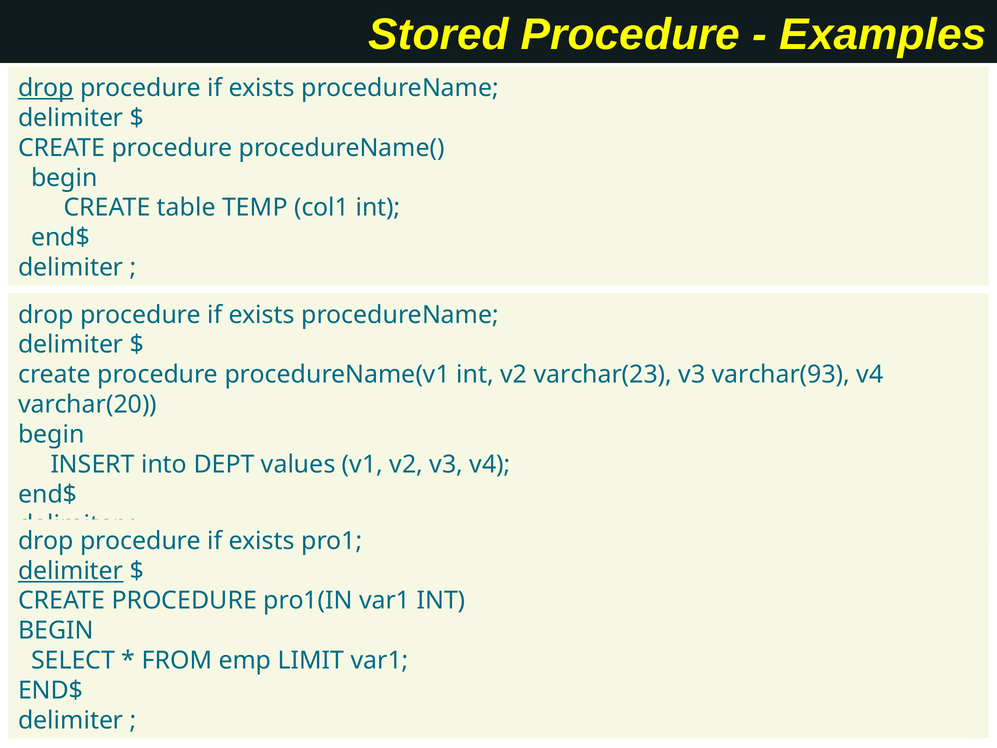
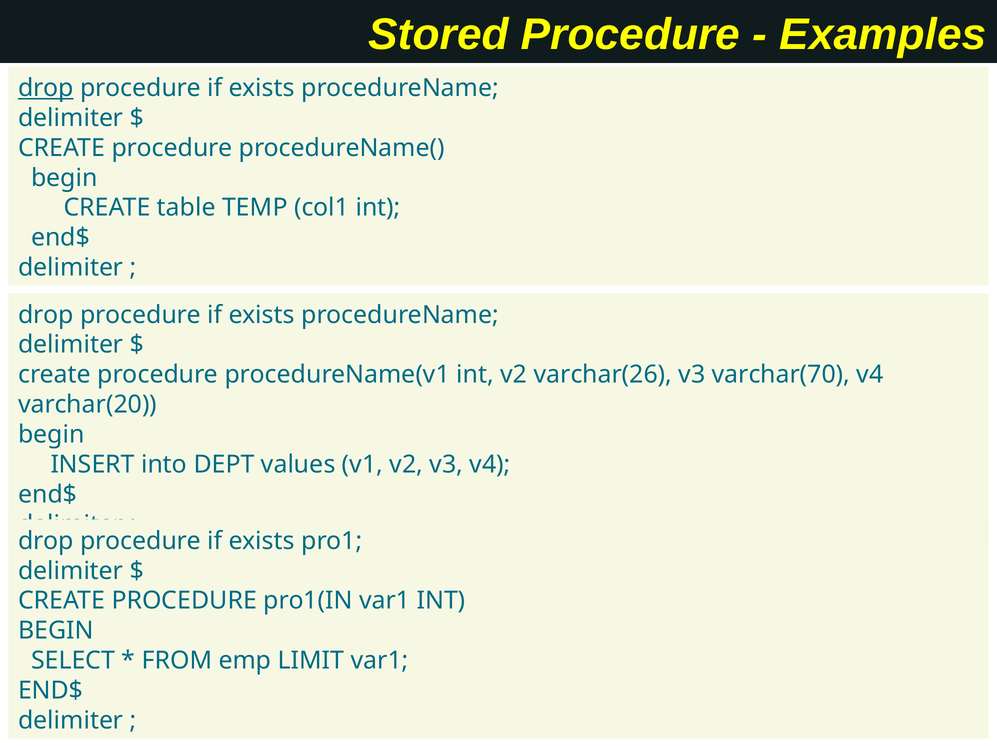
varchar(23: varchar(23 -> varchar(26 (603, 375)
varchar(93: varchar(93 -> varchar(70 (781, 375)
delimiter underline: present -> none (71, 571)
